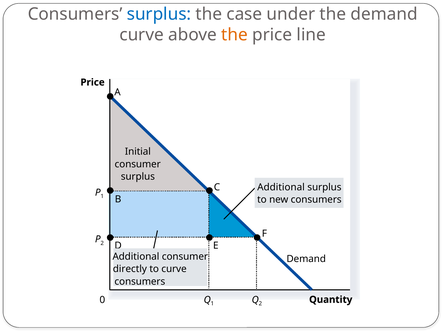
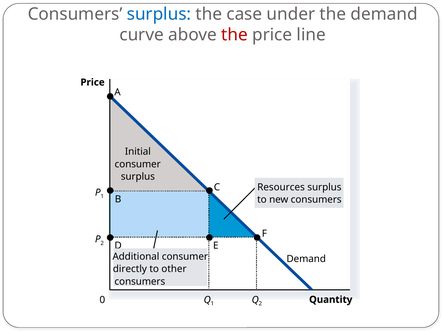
the colour: orange -> red (235, 35)
Additional: Additional -> Resources (281, 187)
to curve: curve -> other (174, 269)
